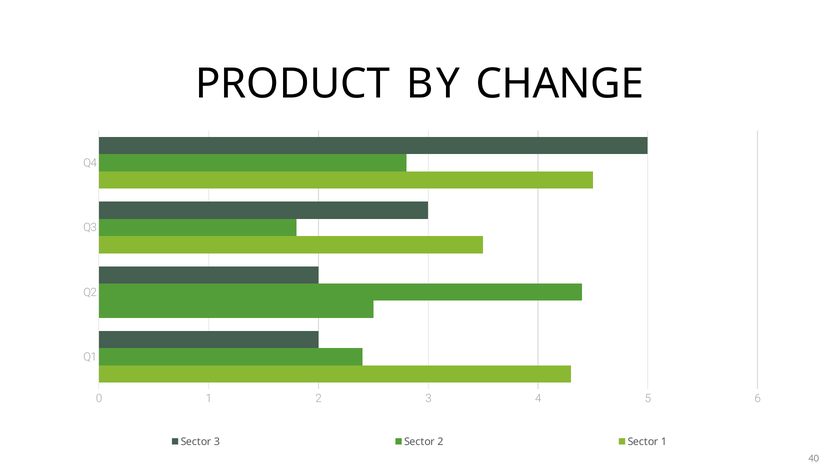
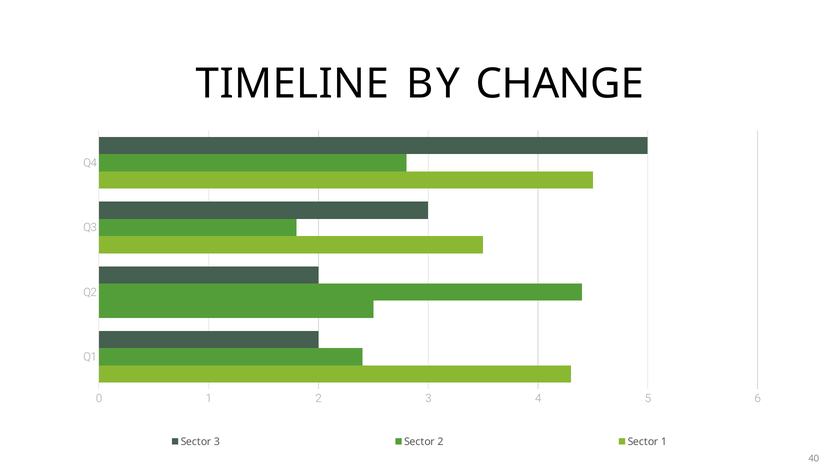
PRODUCT: PRODUCT -> TIMELINE (292, 84)
